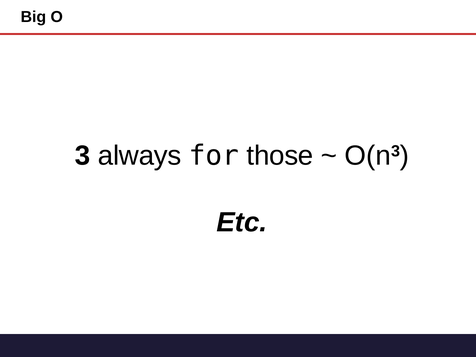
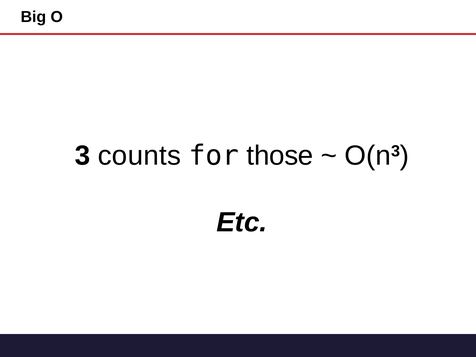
always: always -> counts (139, 156)
